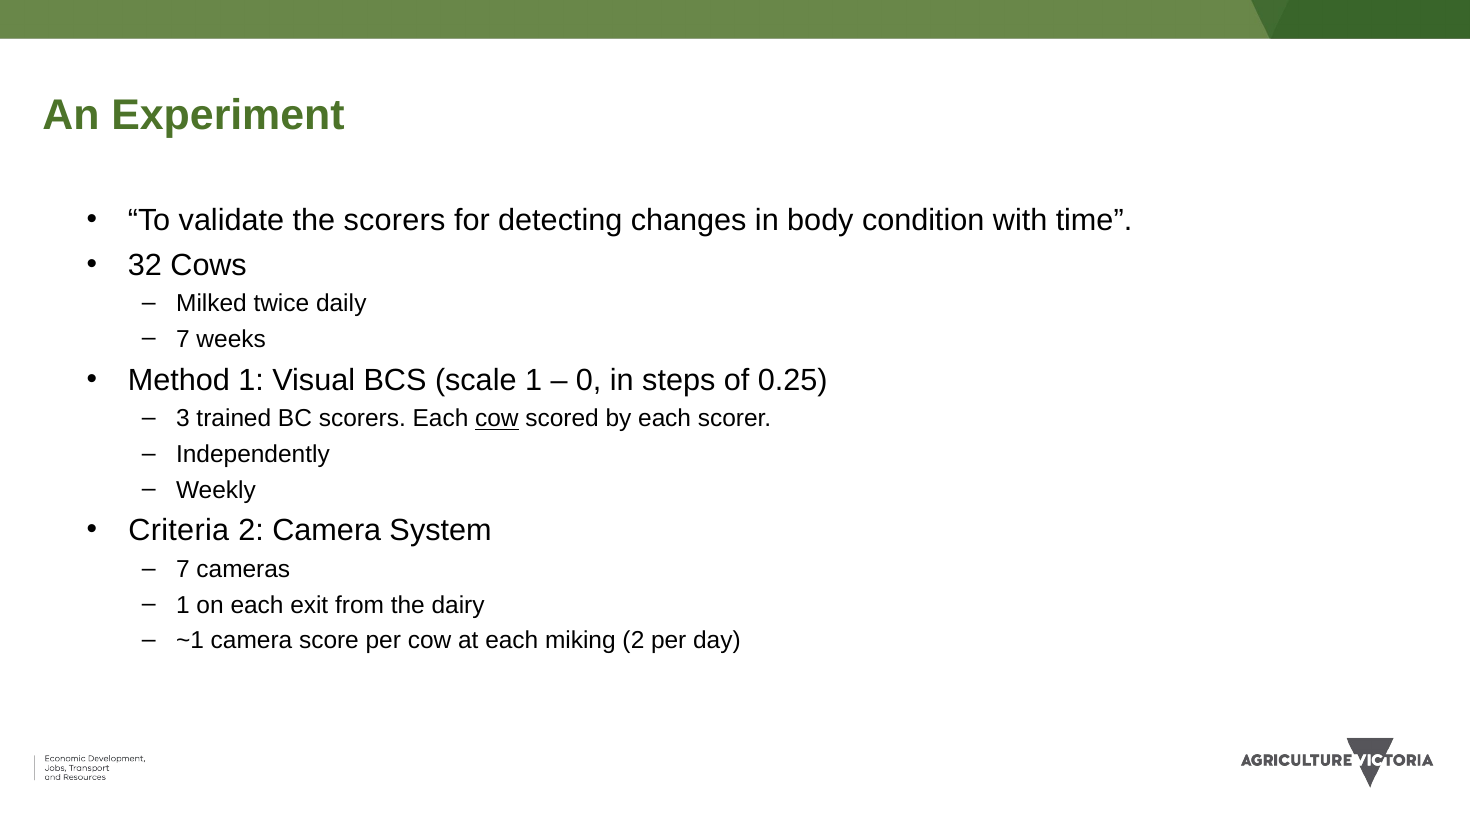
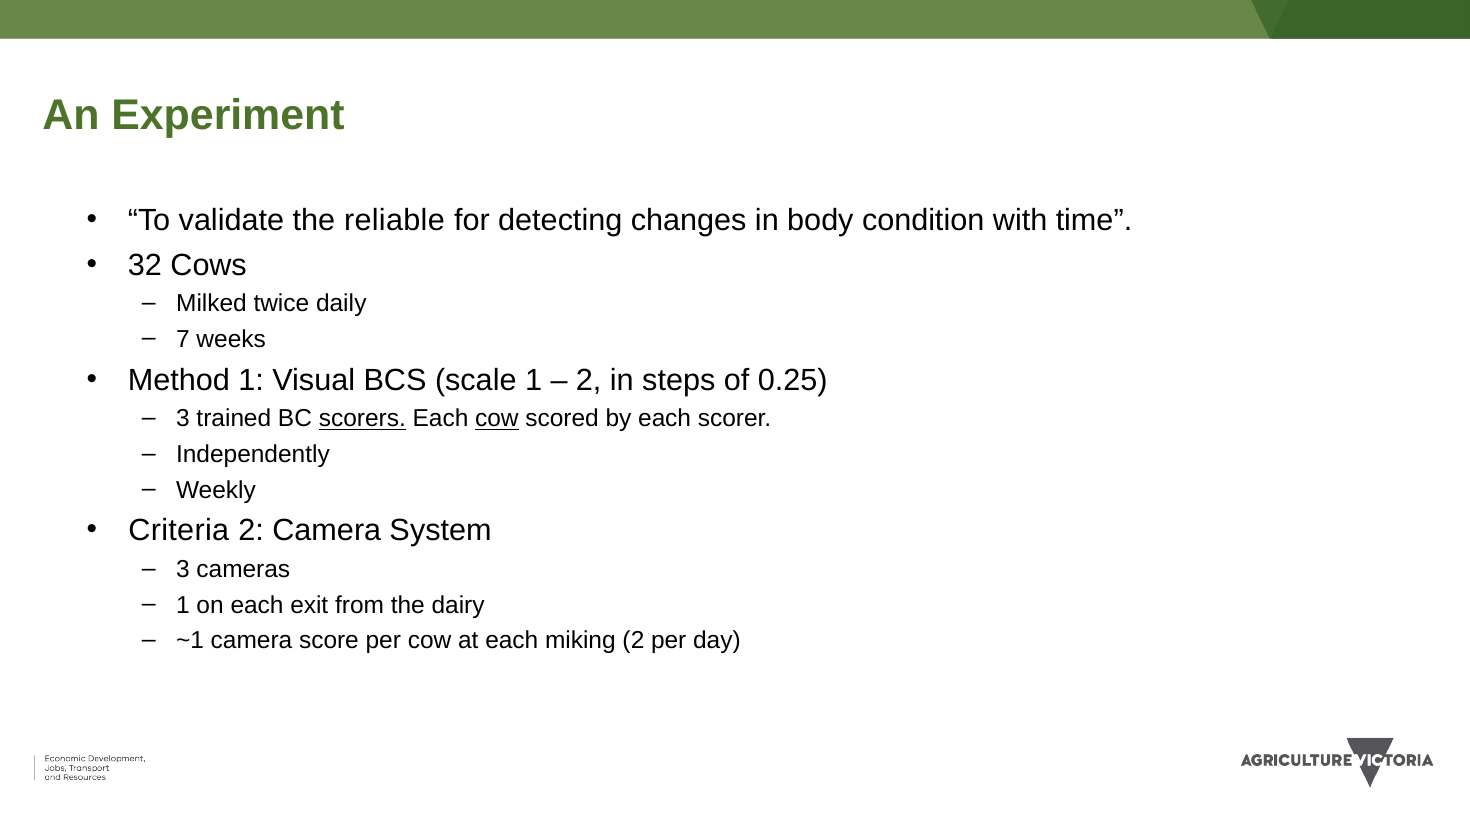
the scorers: scorers -> reliable (394, 221)
0: 0 -> 2 (589, 380)
scorers underline: none -> present (362, 419)
7: 7 -> 3 (183, 570)
